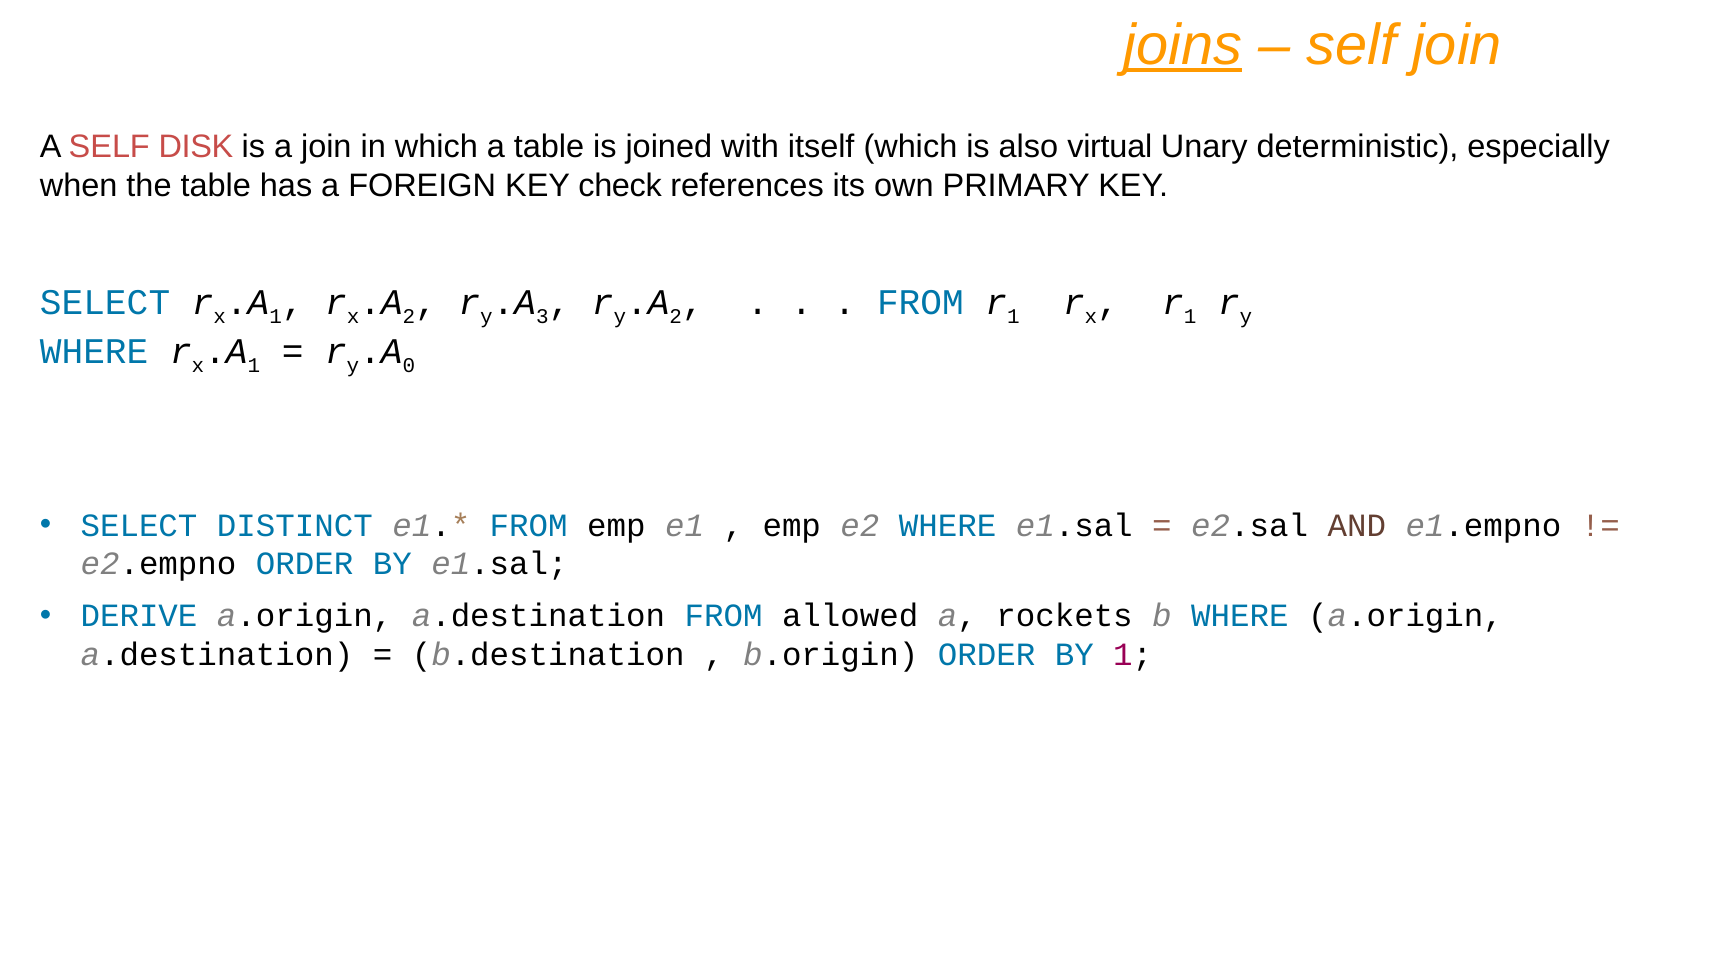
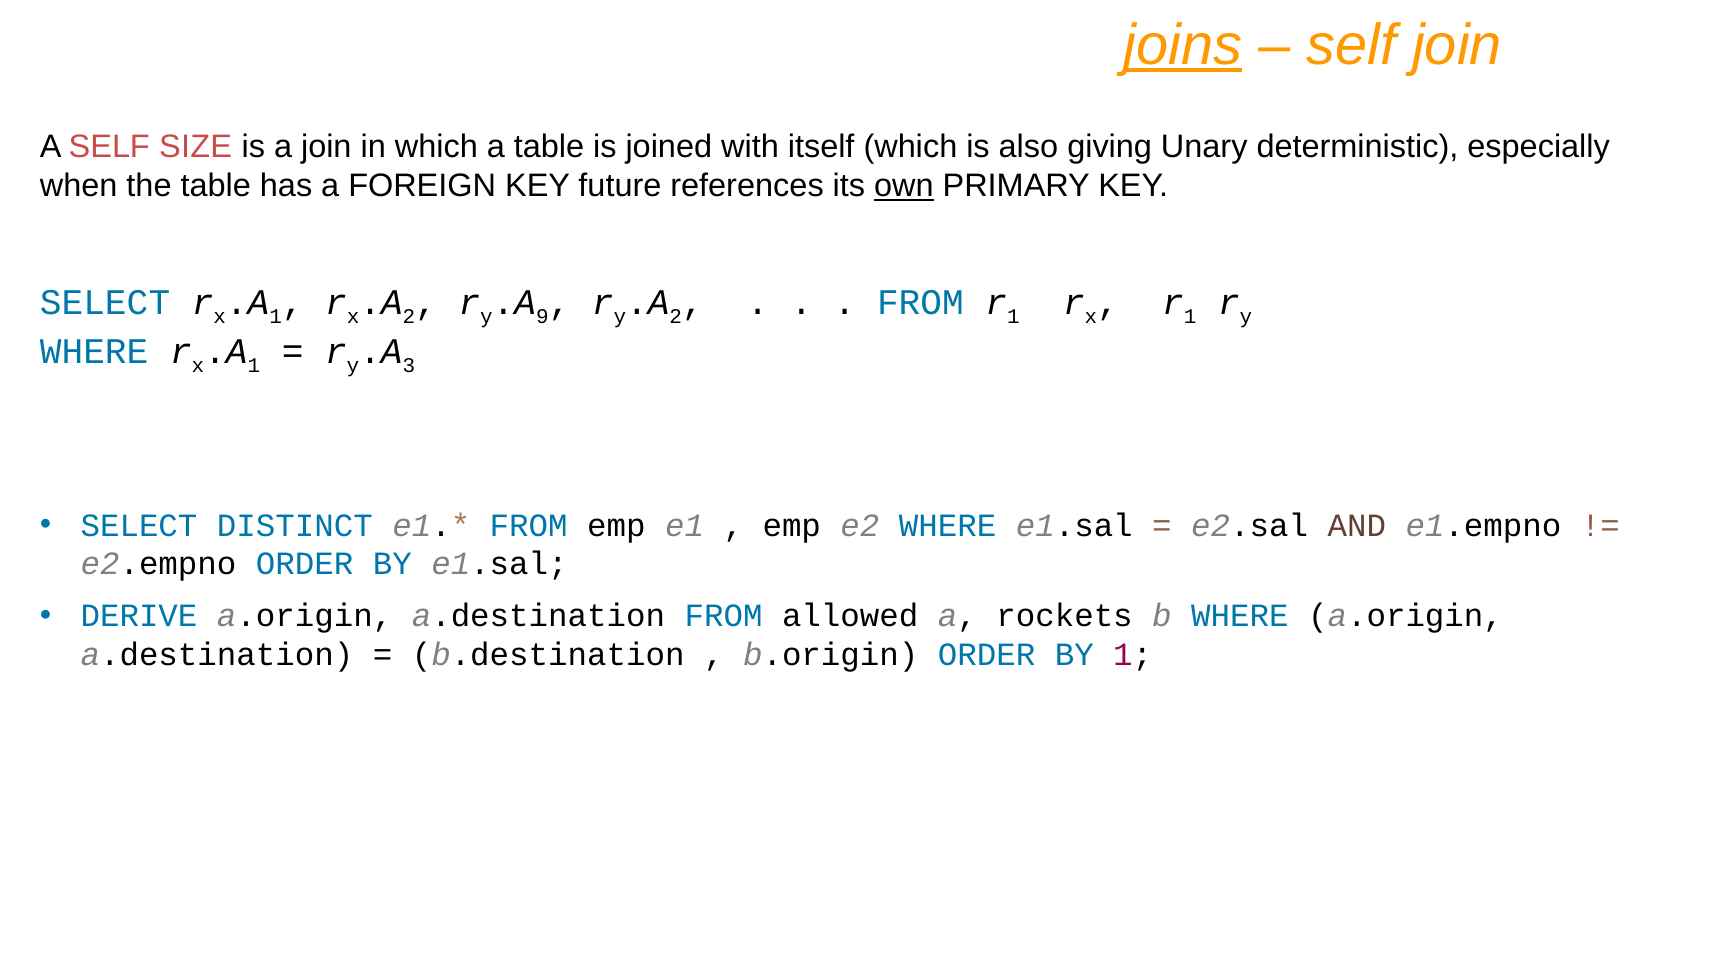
DISK: DISK -> SIZE (196, 147)
virtual: virtual -> giving (1110, 147)
check: check -> future (620, 186)
own underline: none -> present (904, 186)
3: 3 -> 9 (542, 317)
0: 0 -> 3 (409, 366)
